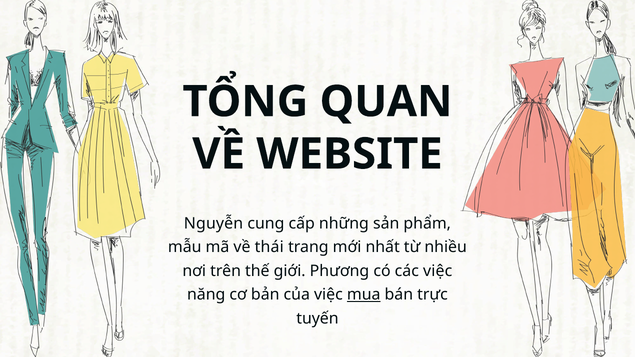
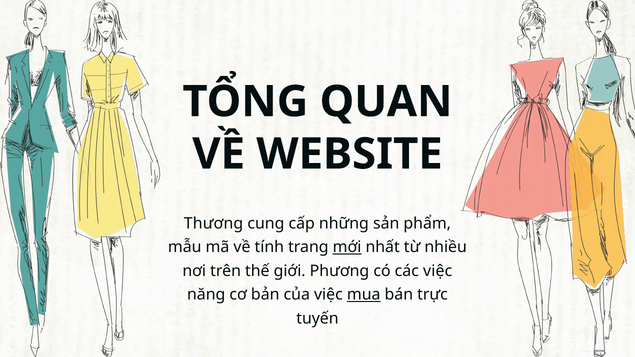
Nguyễn: Nguyễn -> Thương (214, 223)
thái: thái -> tính (269, 247)
mới underline: none -> present (347, 247)
